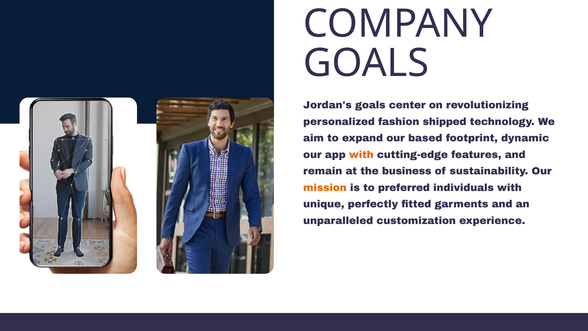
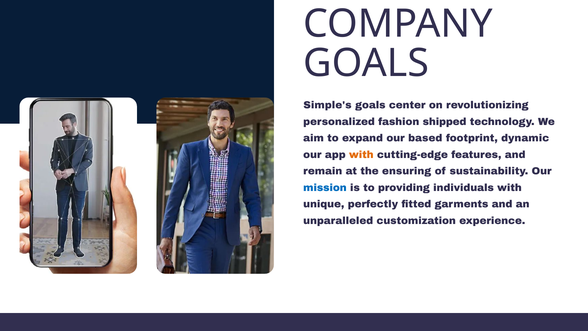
Jordan's: Jordan's -> Simple's (327, 105)
business: business -> ensuring (407, 171)
mission colour: orange -> blue (325, 187)
preferred: preferred -> providing (404, 187)
